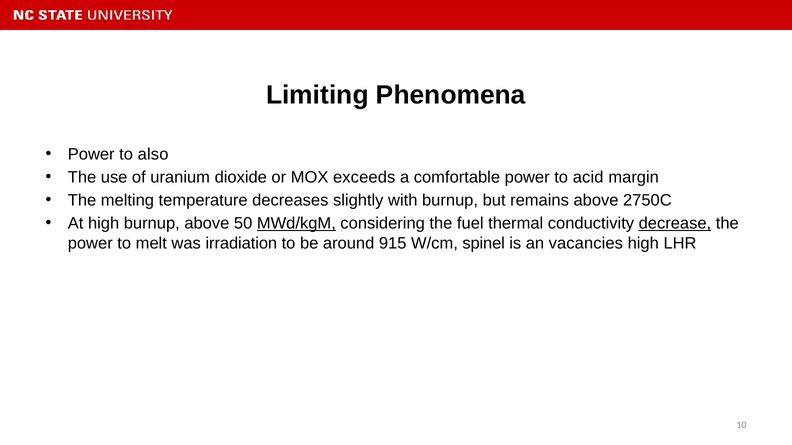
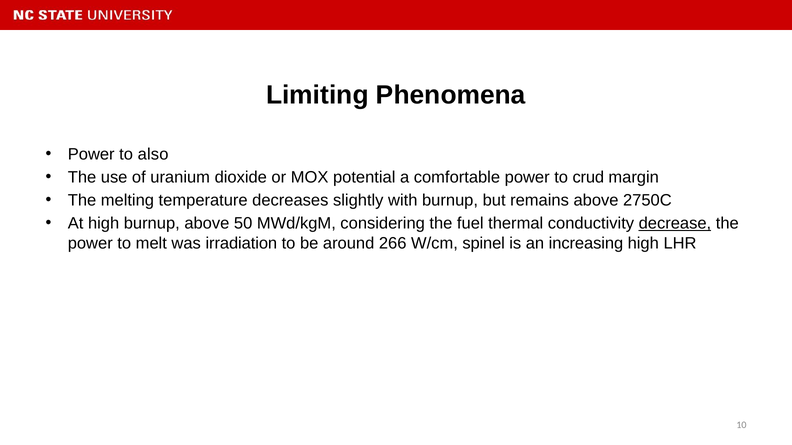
exceeds: exceeds -> potential (364, 177)
acid: acid -> crud (588, 177)
MWd/kgM underline: present -> none (296, 224)
915: 915 -> 266 (393, 243)
vacancies: vacancies -> increasing (586, 243)
